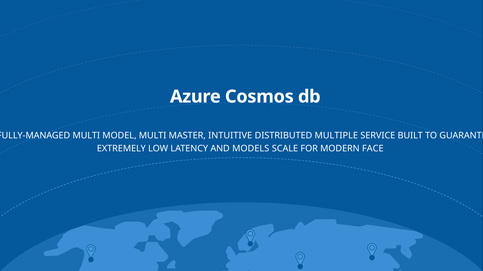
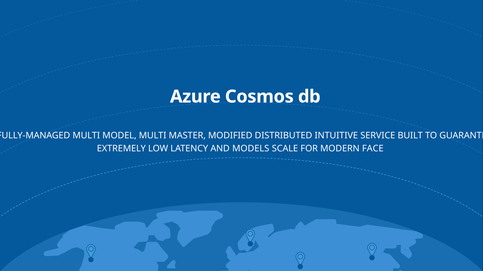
INTUITIVE: INTUITIVE -> MODIFIED (230, 136)
MULTIPLE: MULTIPLE -> INTUITIVE (336, 136)
